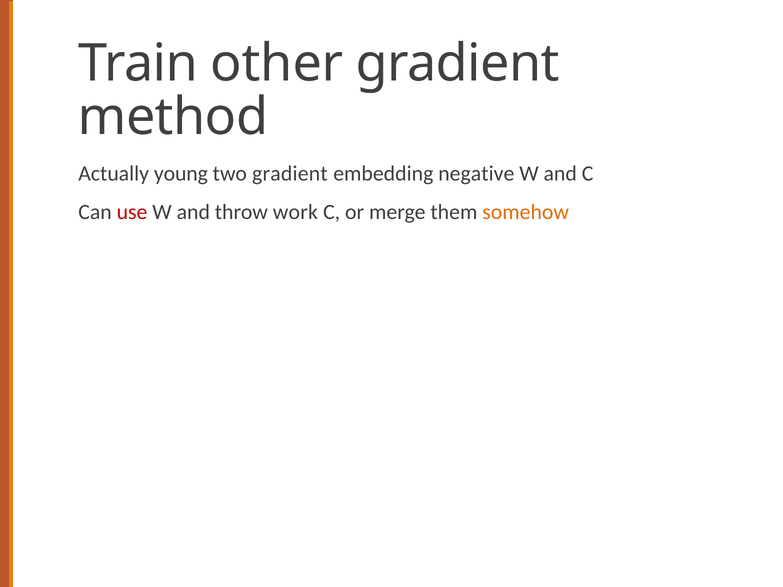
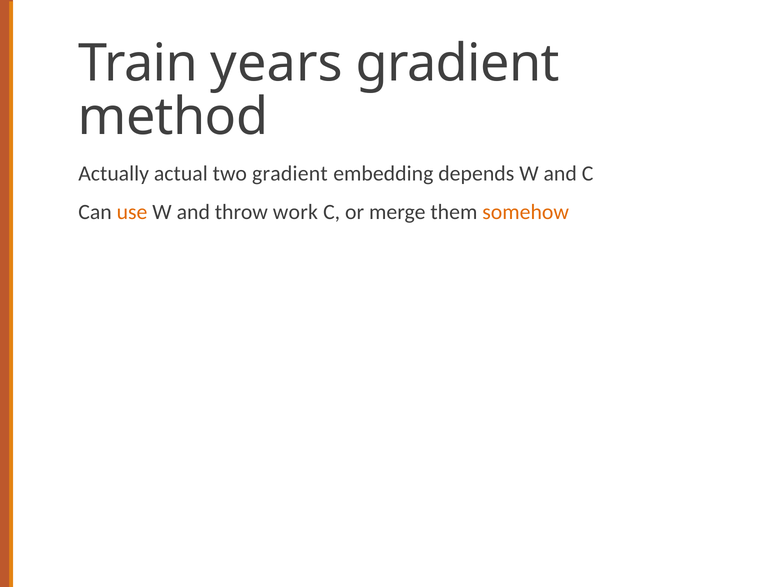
other: other -> years (277, 64)
young: young -> actual (181, 174)
negative: negative -> depends (476, 174)
use colour: red -> orange (132, 212)
